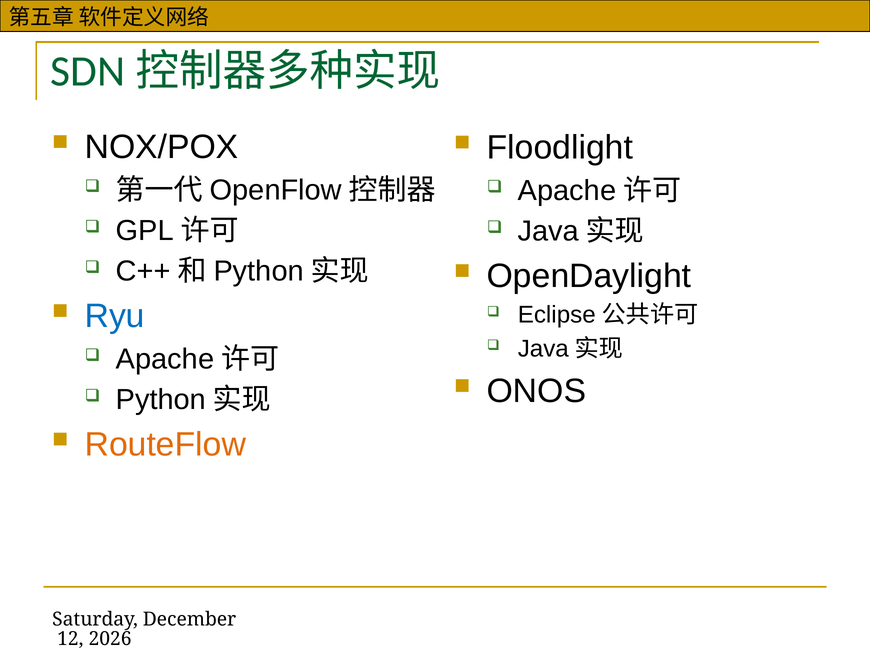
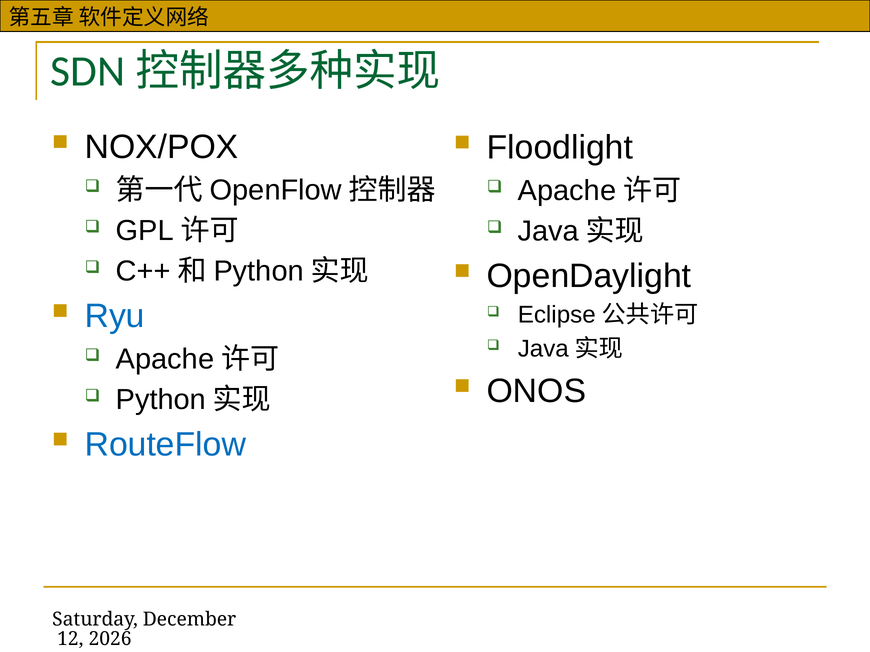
RouteFlow colour: orange -> blue (165, 445)
